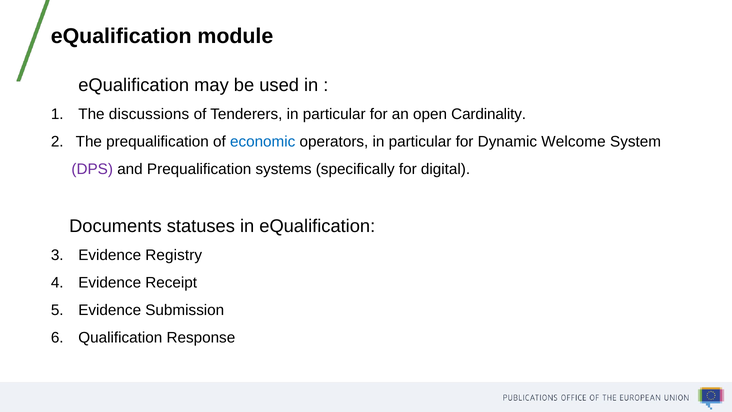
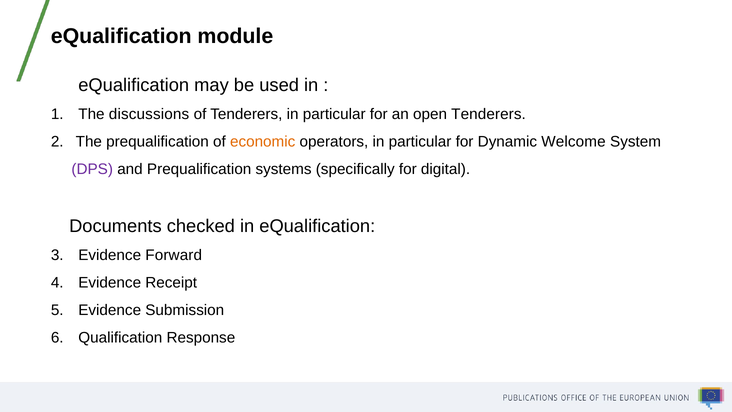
open Cardinality: Cardinality -> Tenderers (489, 114)
economic colour: blue -> orange (263, 142)
statuses: statuses -> checked (201, 226)
Registry: Registry -> Forward (174, 255)
